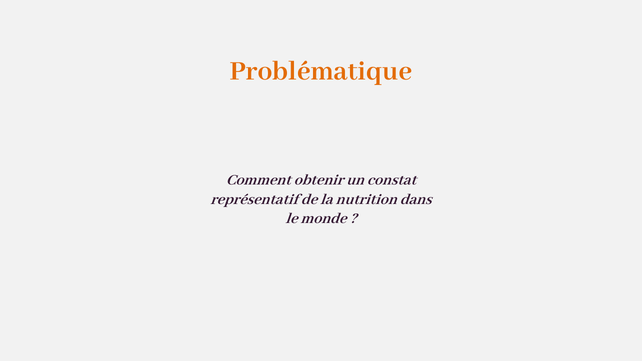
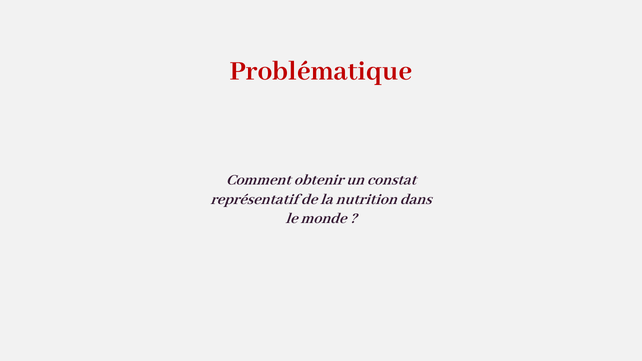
Problématique colour: orange -> red (321, 70)
